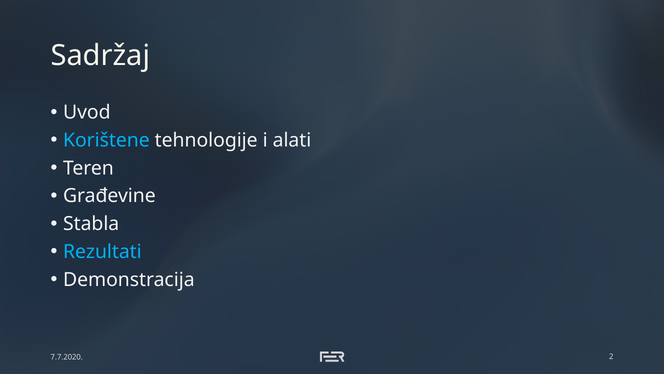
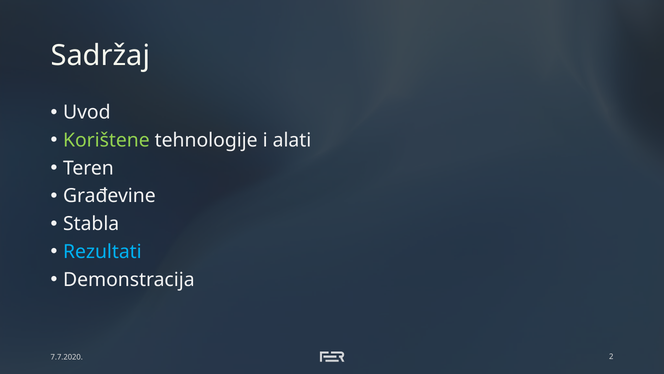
Korištene colour: light blue -> light green (106, 140)
